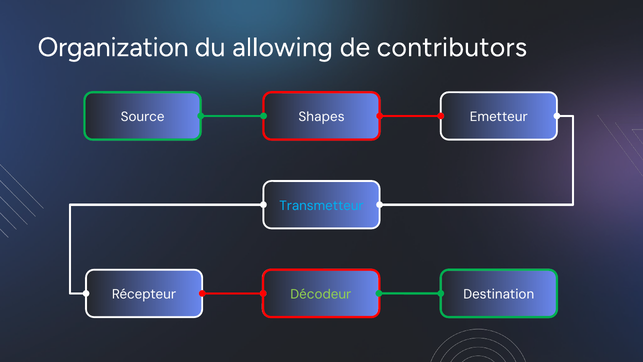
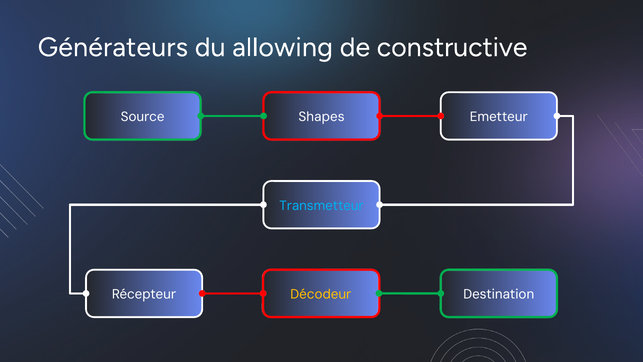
Organization: Organization -> Générateurs (113, 47)
contributors: contributors -> constructive (452, 47)
Décodeur colour: light green -> yellow (321, 294)
